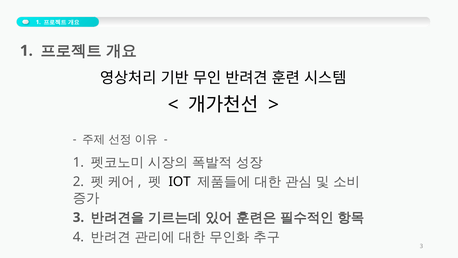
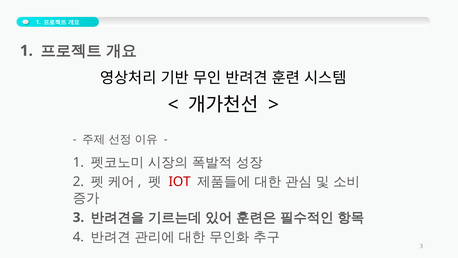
IOT colour: black -> red (180, 182)
